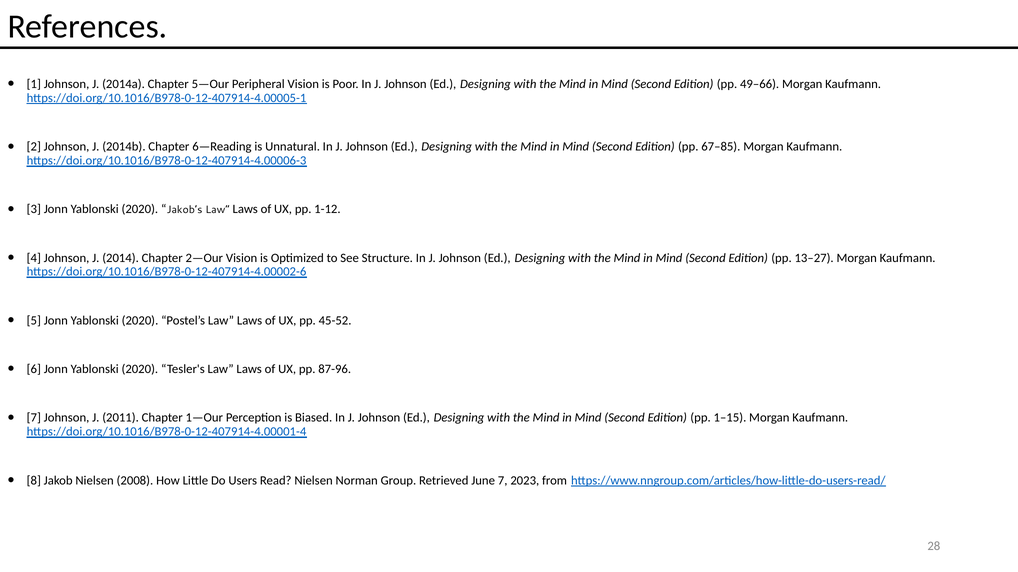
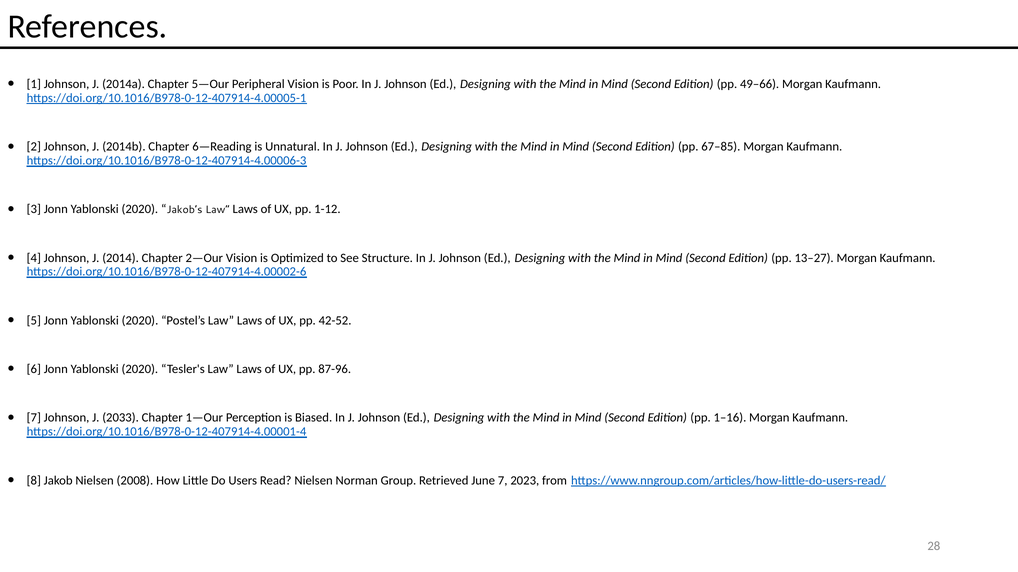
45-52: 45-52 -> 42-52 (335, 321)
2011: 2011 -> 2033 (121, 418)
1–15: 1–15 -> 1–16 (730, 418)
